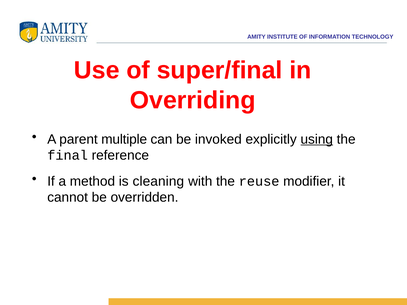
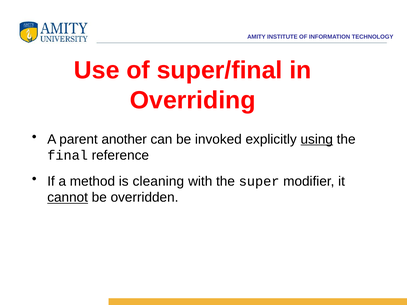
multiple: multiple -> another (124, 139)
reuse: reuse -> super (259, 181)
cannot underline: none -> present (68, 198)
